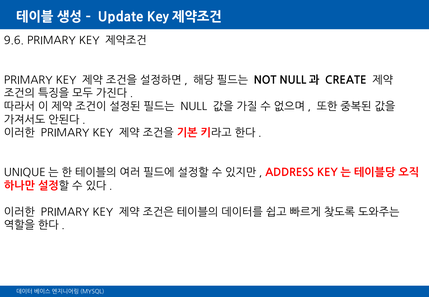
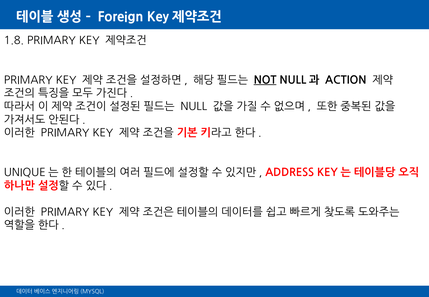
Update: Update -> Foreign (121, 17)
9.6: 9.6 -> 1.8 (14, 40)
NOT underline: none -> present (265, 80)
CREATE: CREATE -> ACTION (346, 80)
